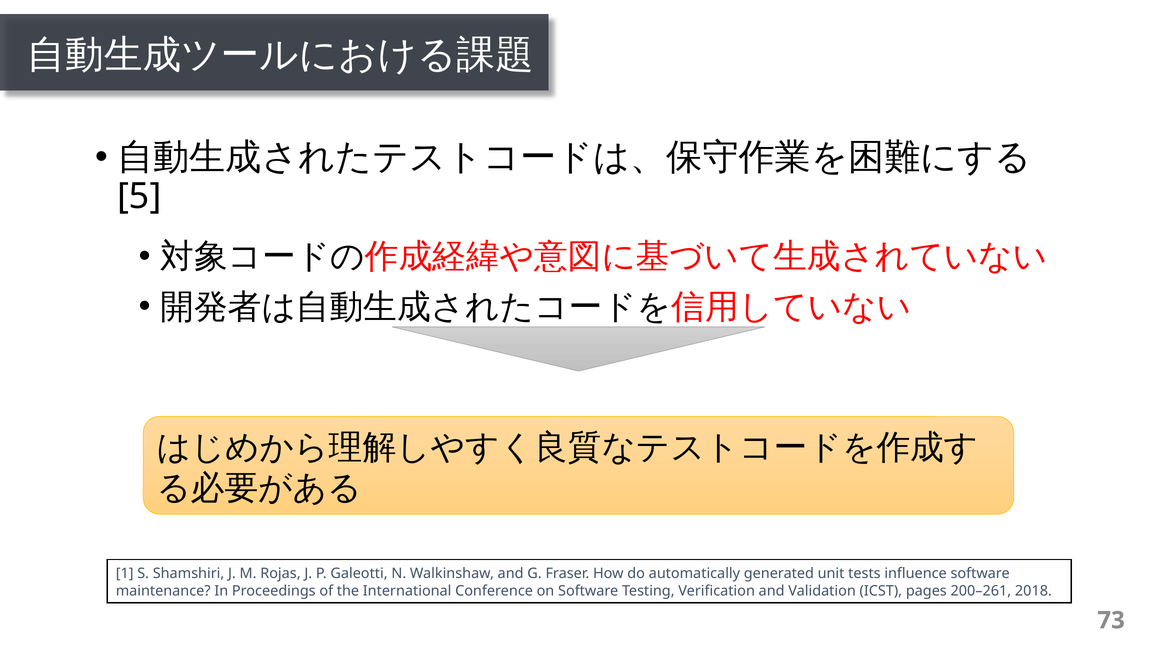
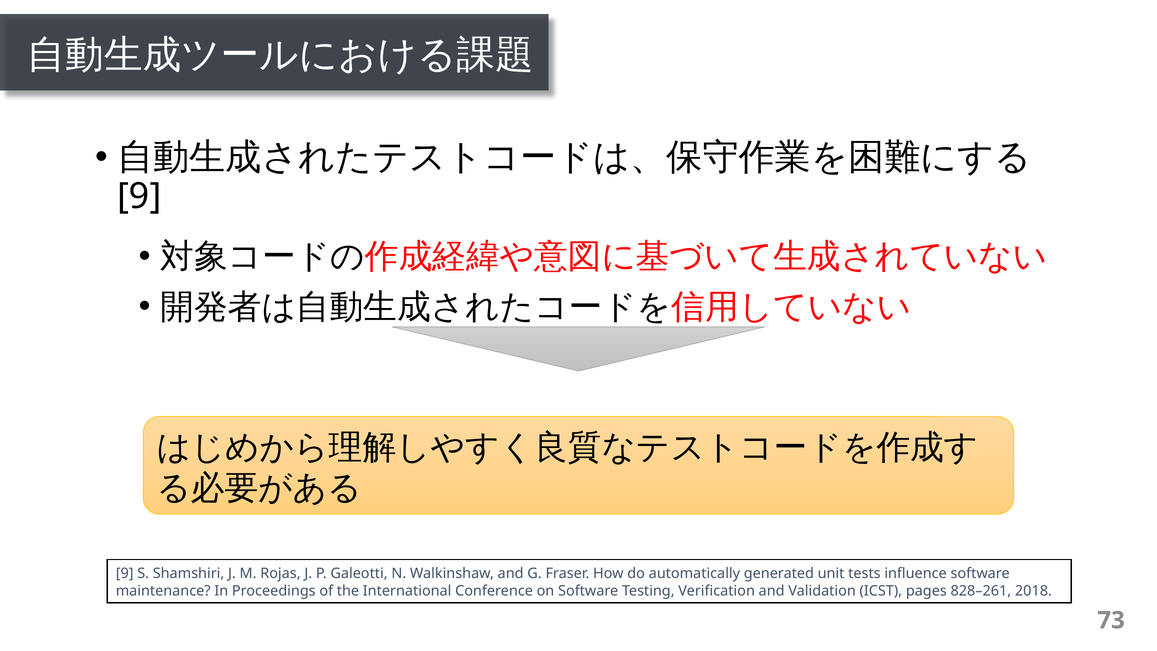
5: 5 -> 9 (139, 196)
1: 1 -> 9 (125, 573)
200–261: 200–261 -> 828–261 (981, 591)
